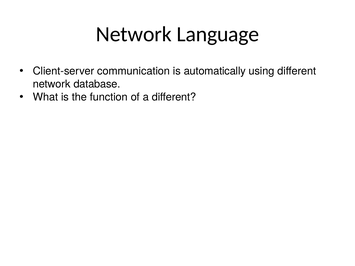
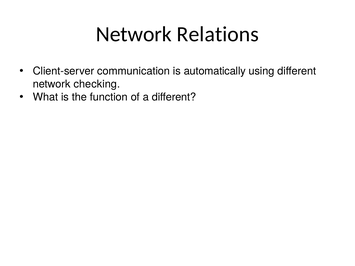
Language: Language -> Relations (218, 34)
database: database -> checking (97, 84)
